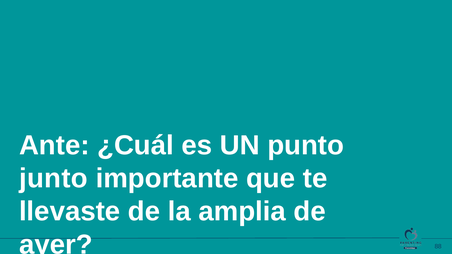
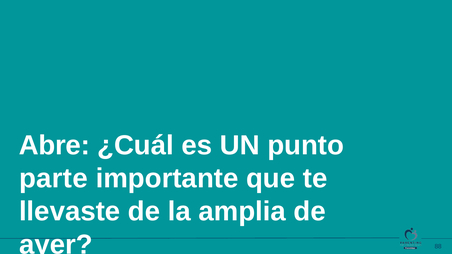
Ante: Ante -> Abre (54, 145)
junto: junto -> parte (53, 179)
